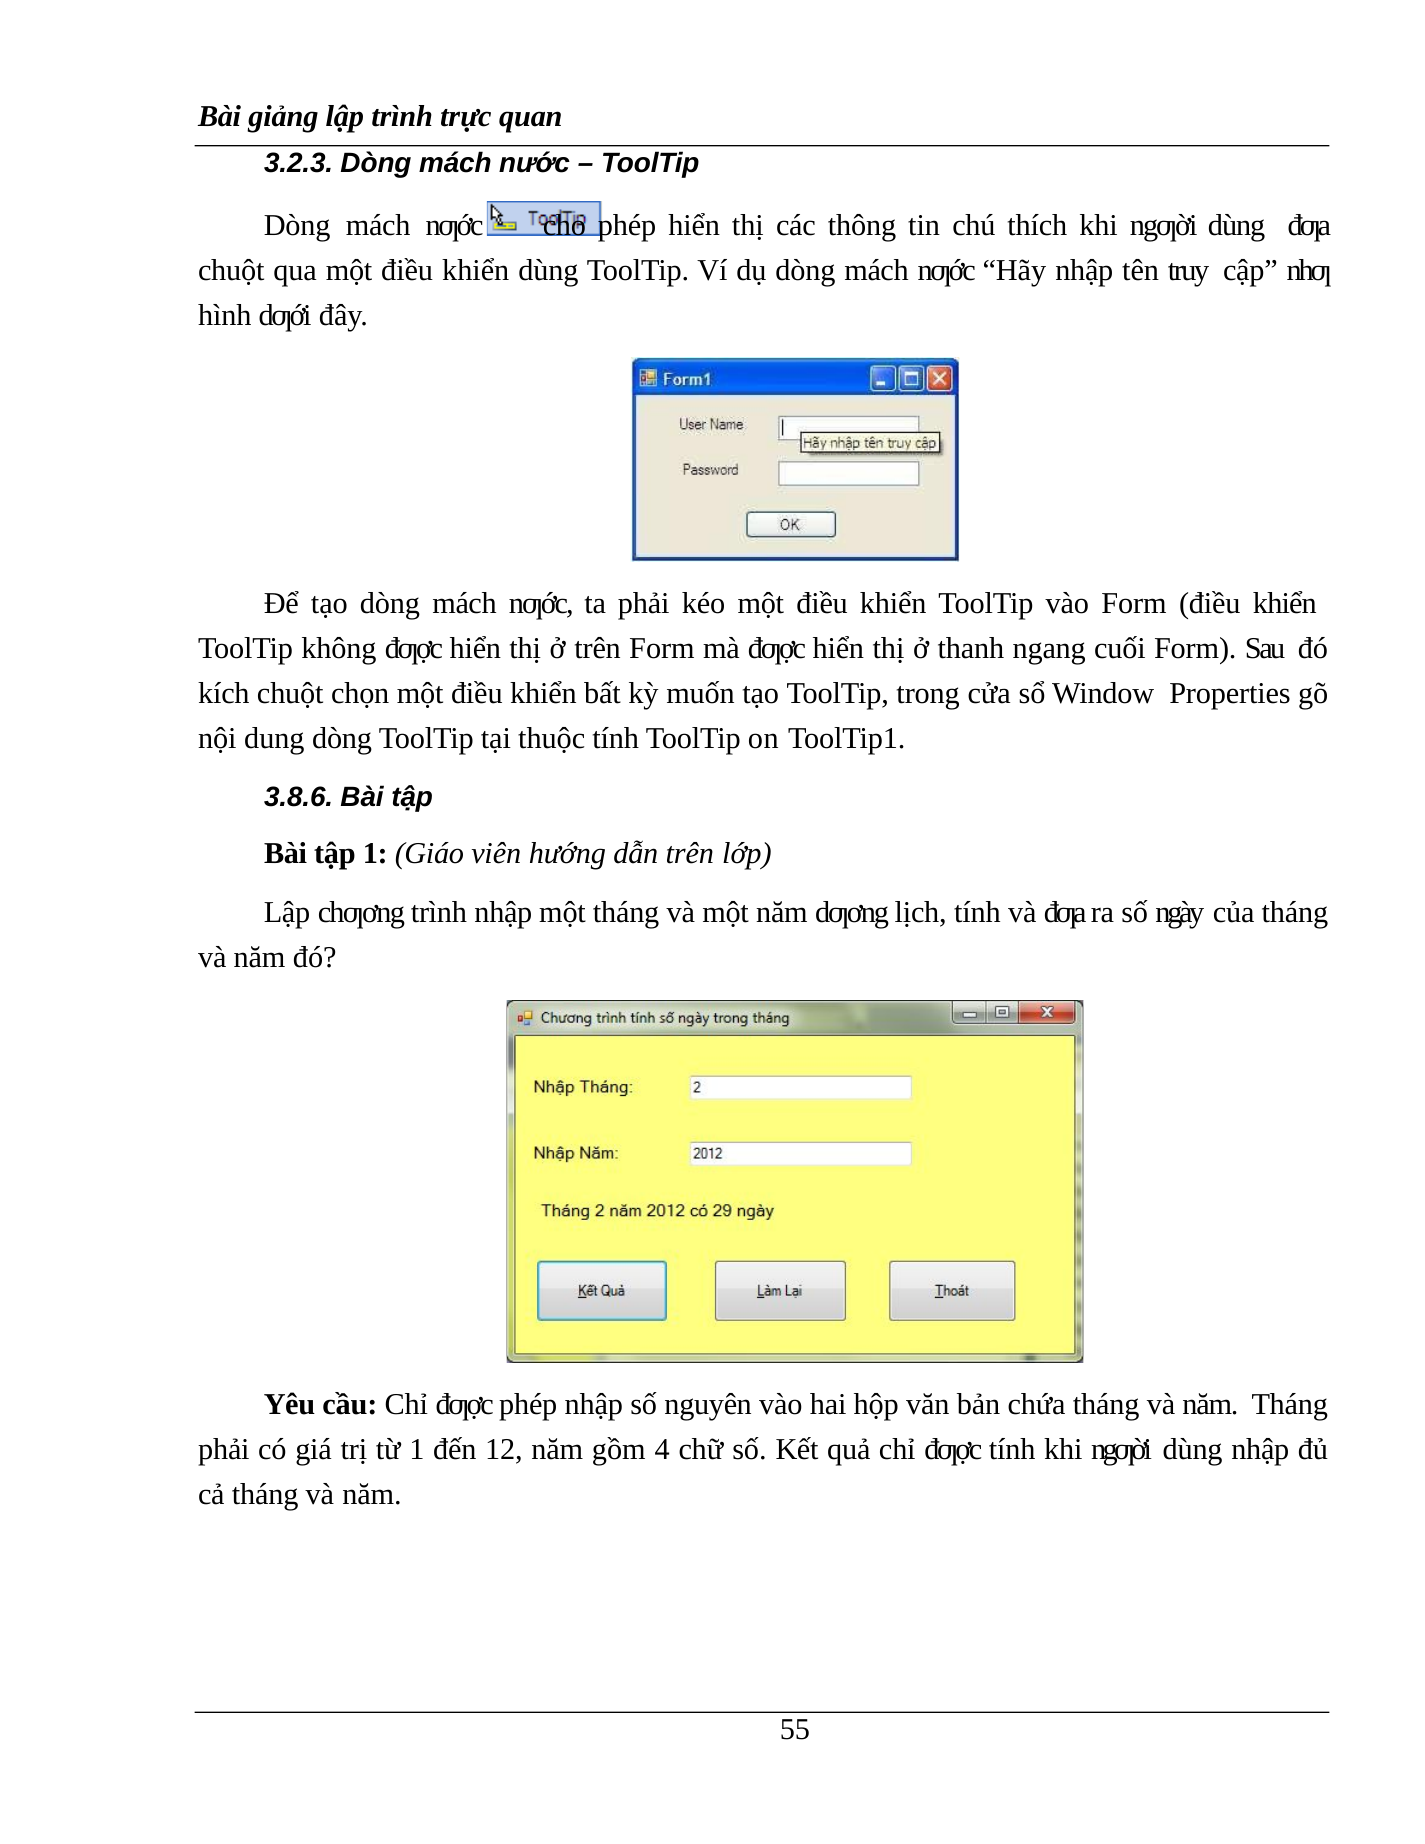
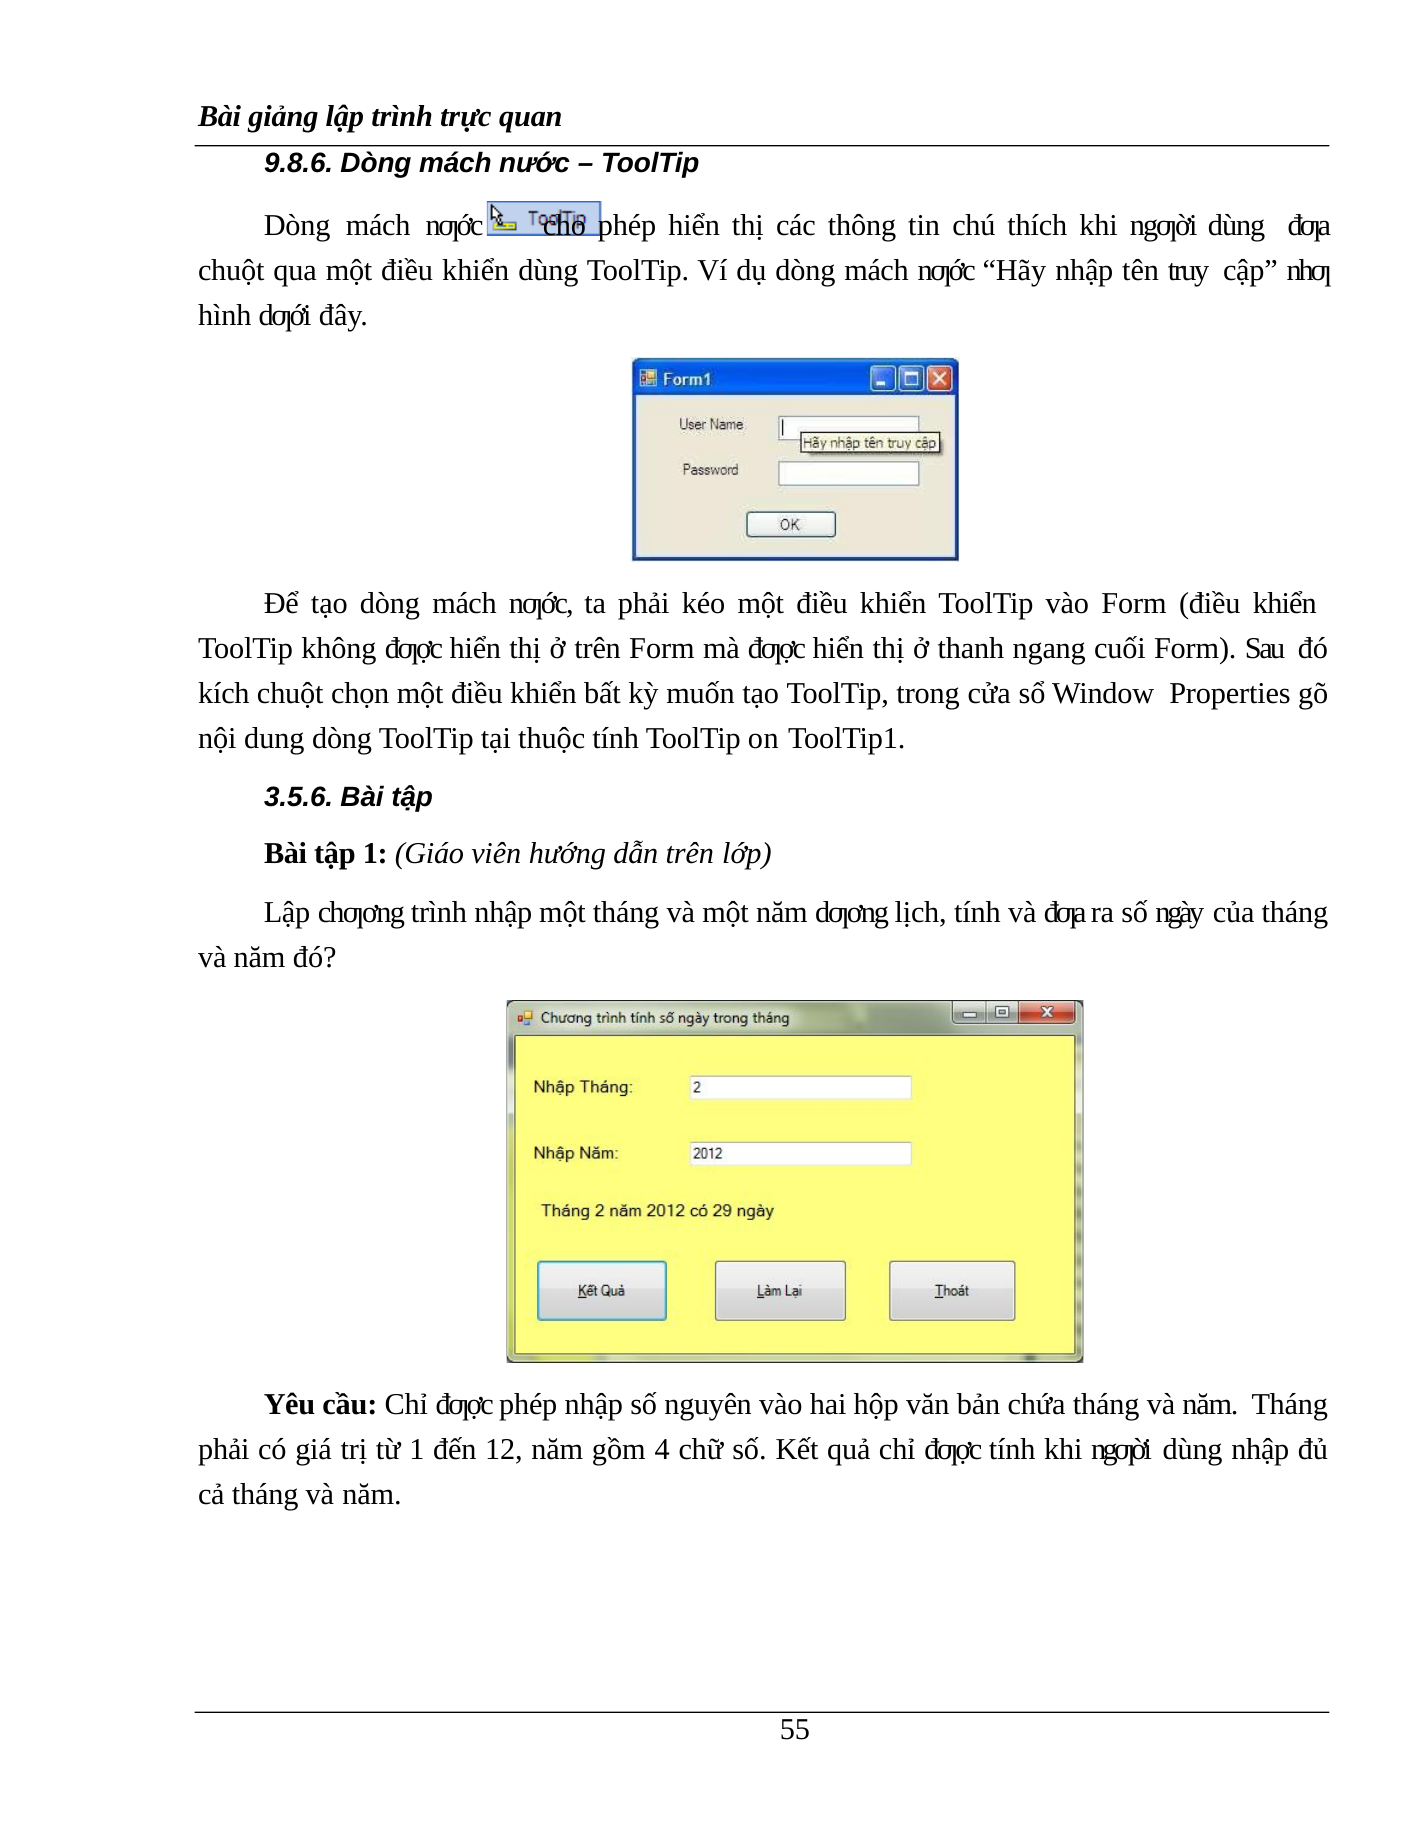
3.2.3: 3.2.3 -> 9.8.6 (299, 163)
3.8.6: 3.8.6 -> 3.5.6 (299, 797)
